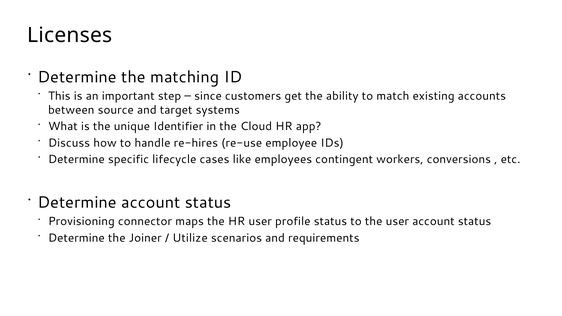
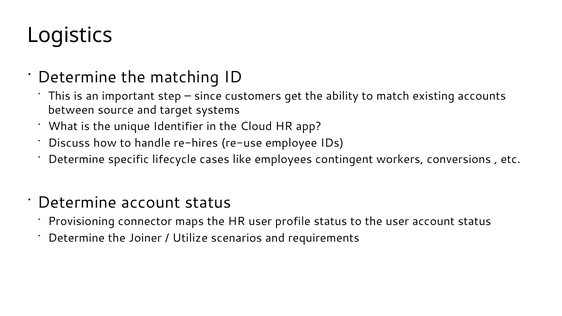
Licenses: Licenses -> Logistics (70, 35)
